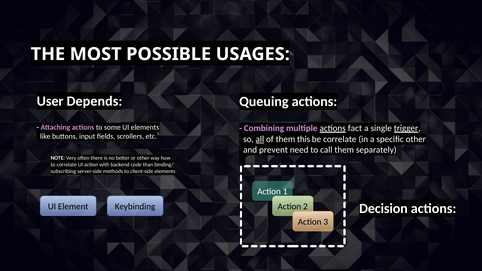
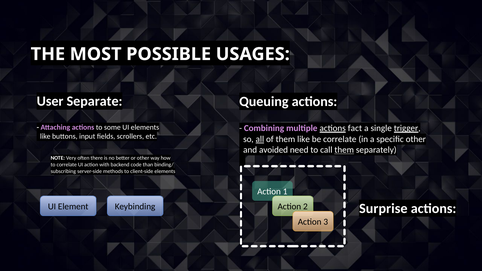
Depends: Depends -> Separate (95, 101)
them this: this -> like (304, 139)
prevent: prevent -> avoided (274, 150)
them underline: none -> present (344, 150)
Decision: Decision -> Surprise (383, 208)
